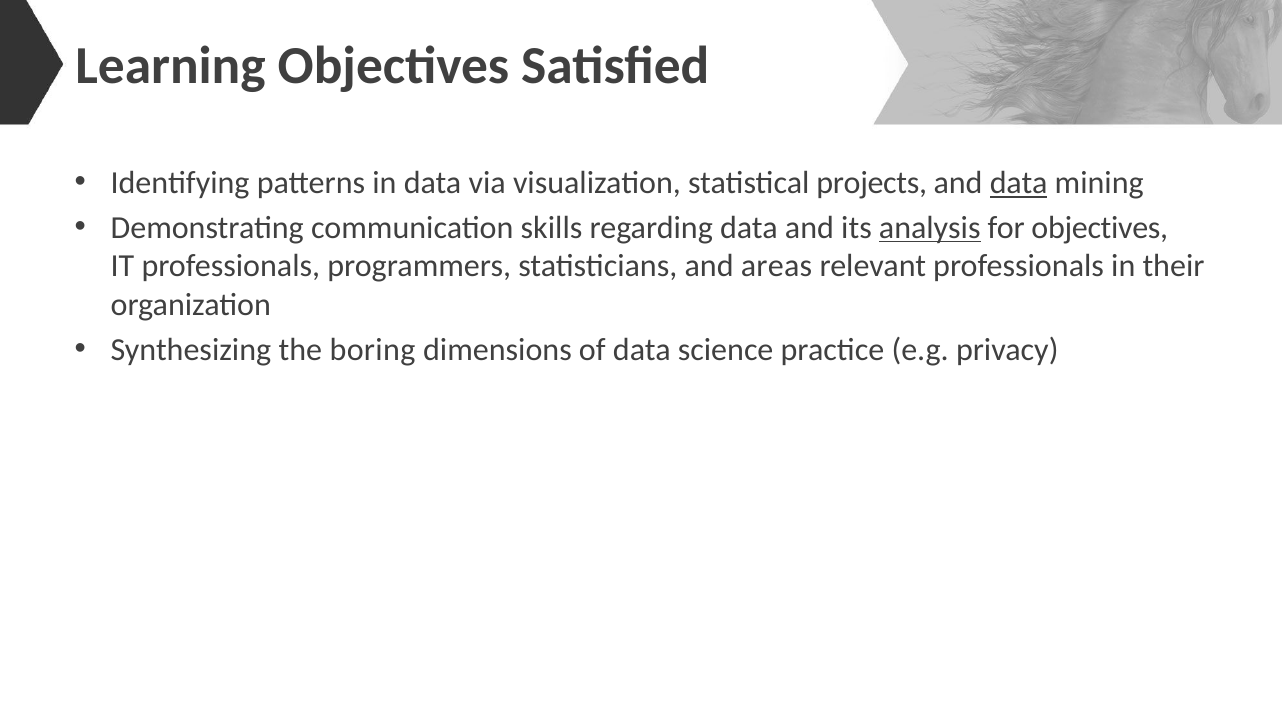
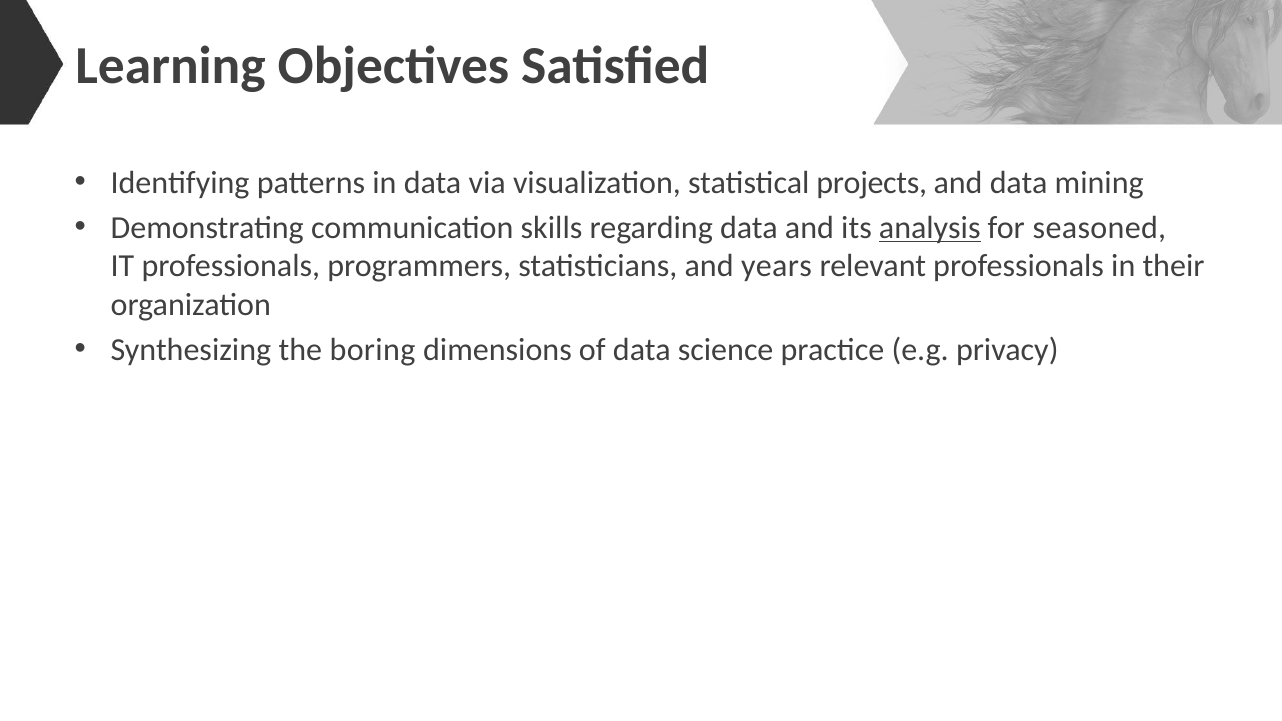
data underline: present -> none (1019, 183)
for objectives: objectives -> seasoned (1099, 228)
areas: areas -> years (776, 266)
